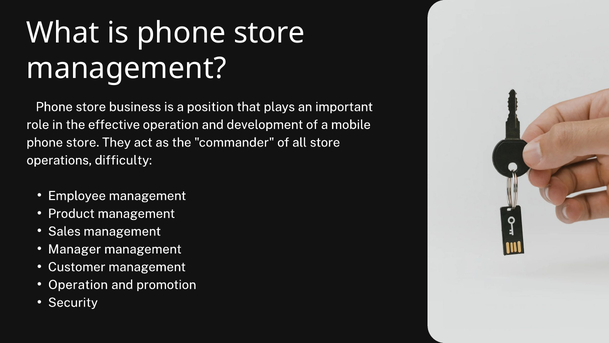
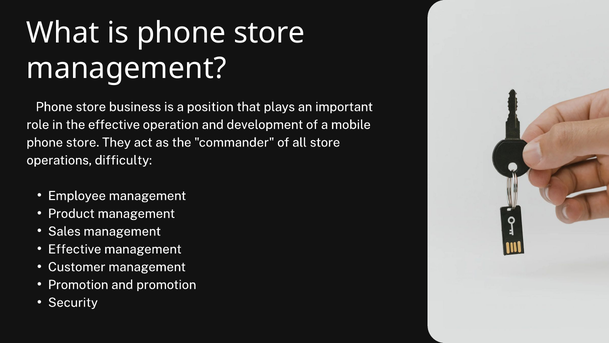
Manager: Manager -> Effective (75, 249)
Operation: Operation -> Promotion (78, 284)
